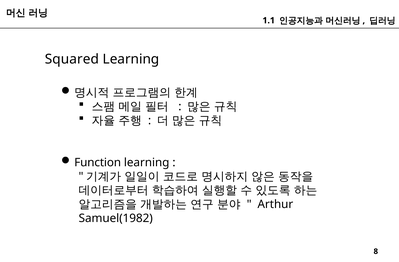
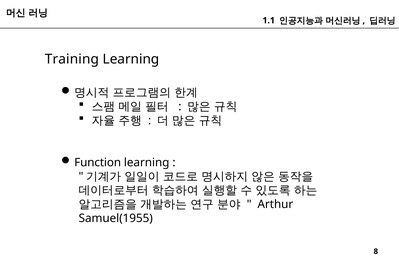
Squared: Squared -> Training (72, 59)
Samuel(1982: Samuel(1982 -> Samuel(1955 (116, 218)
